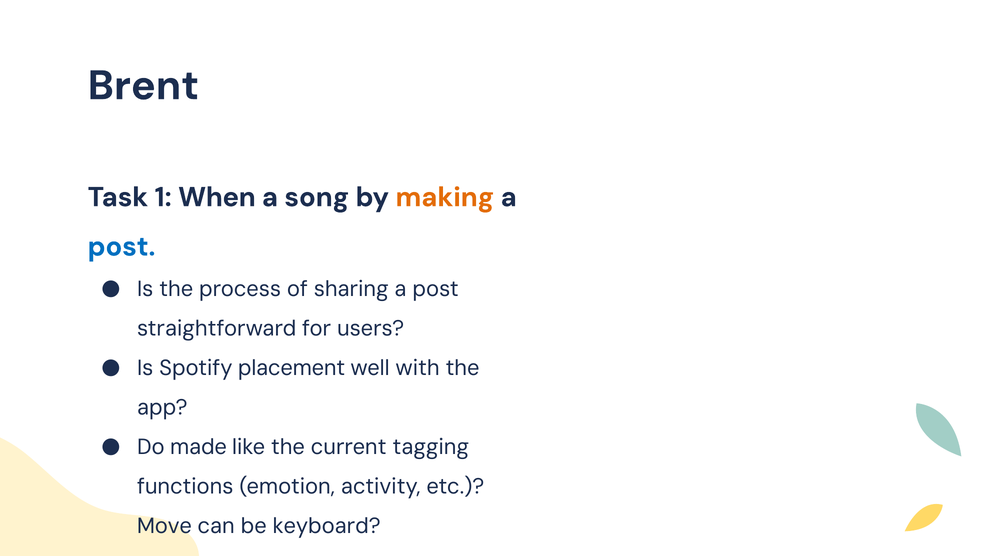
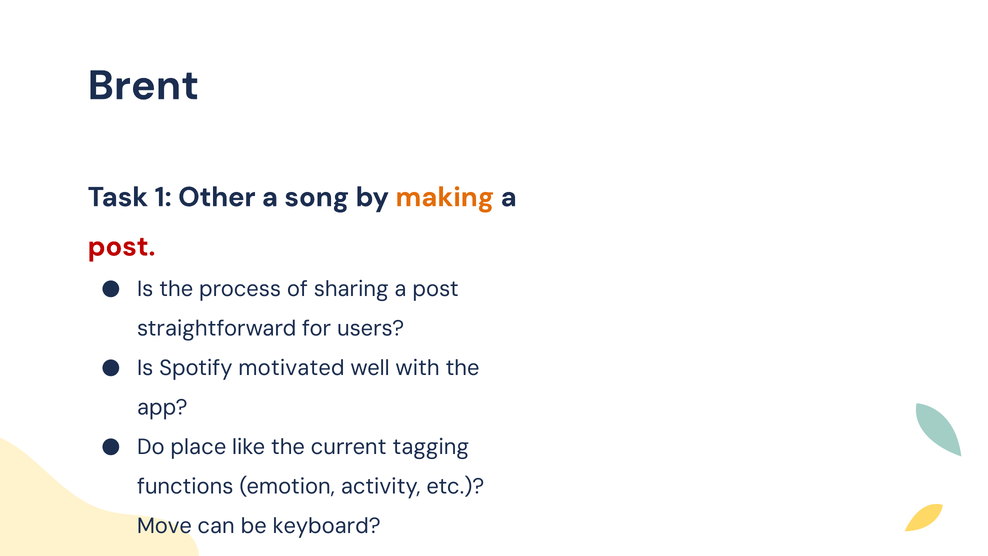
When: When -> Other (217, 197)
post colour: blue -> red (122, 246)
placement: placement -> motivated (291, 368)
made: made -> place (198, 447)
